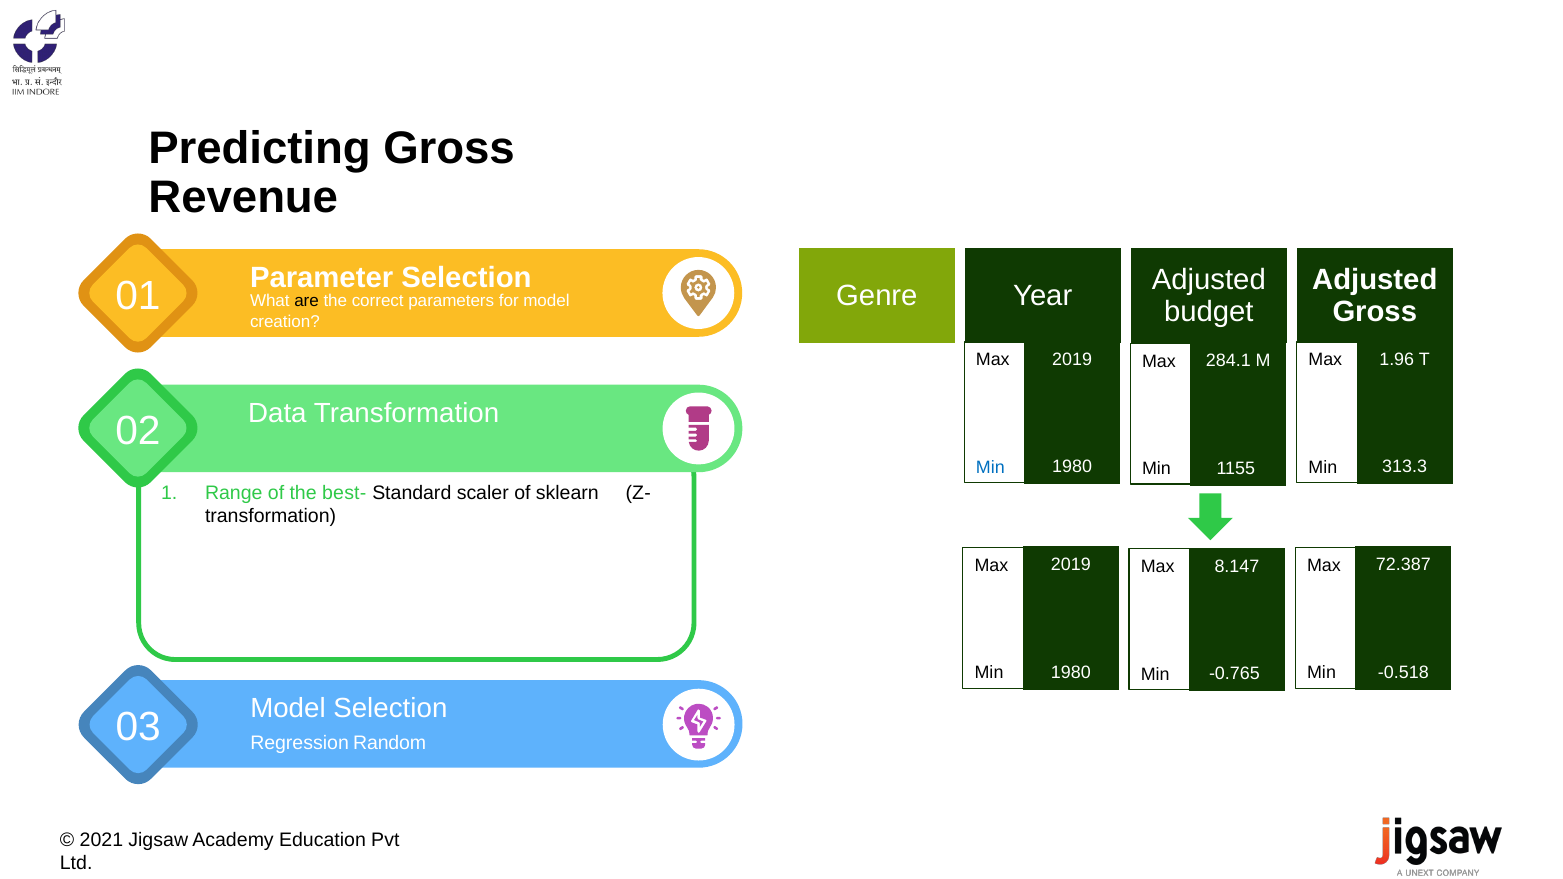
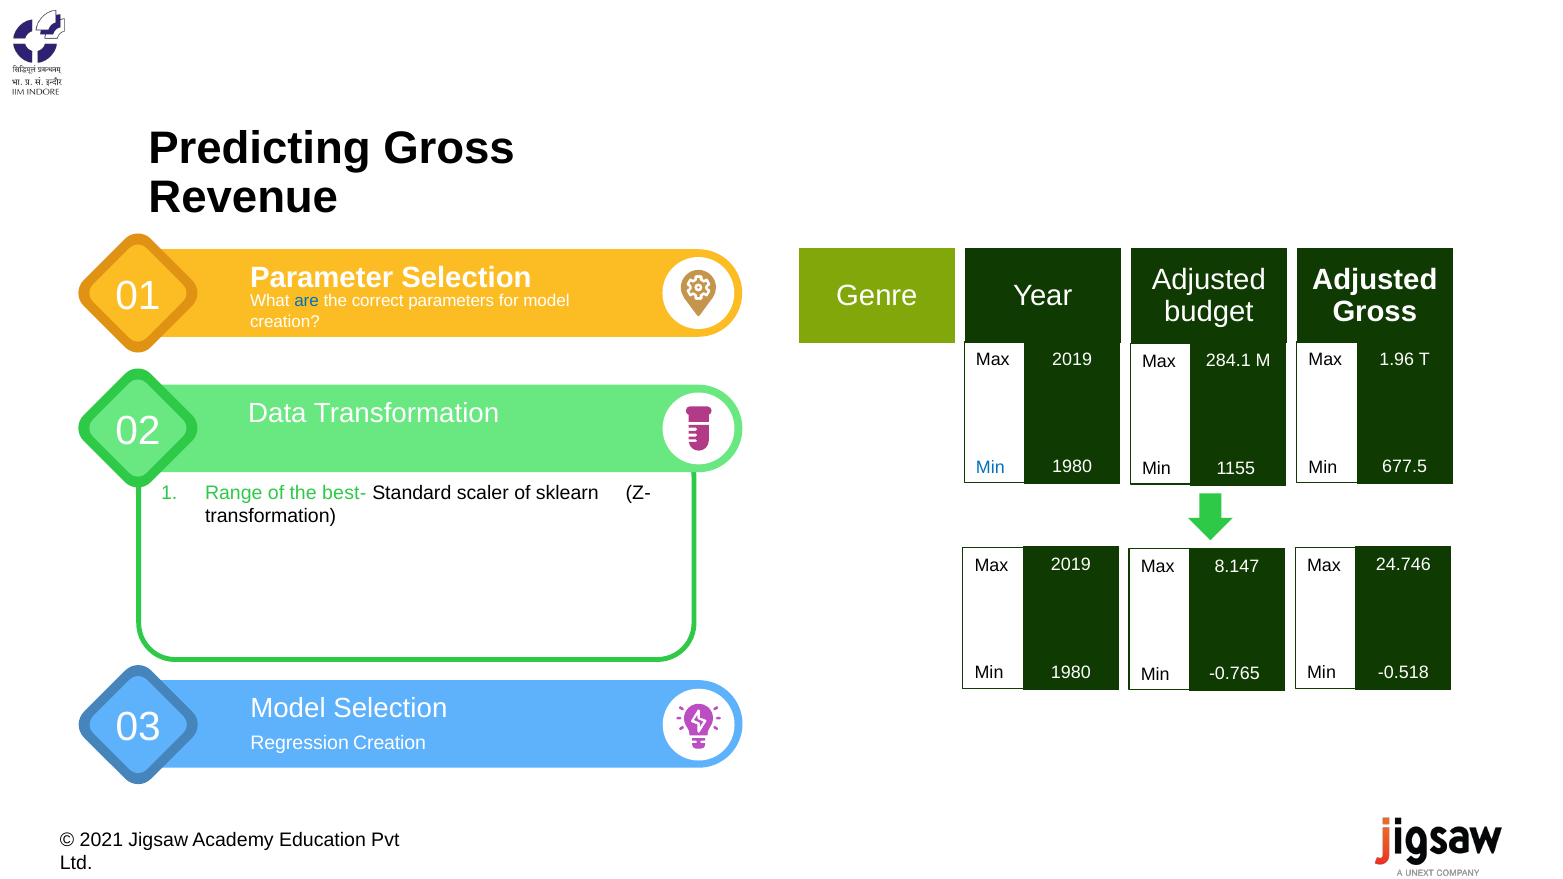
are colour: black -> blue (307, 301)
313.3: 313.3 -> 677.5 (1405, 467)
72.387: 72.387 -> 24.746 (1403, 565)
Regression Random: Random -> Creation (390, 743)
